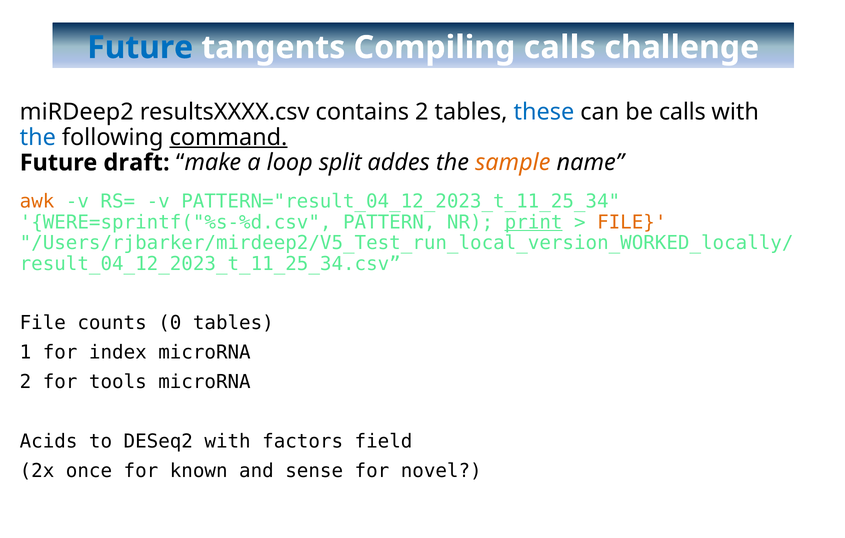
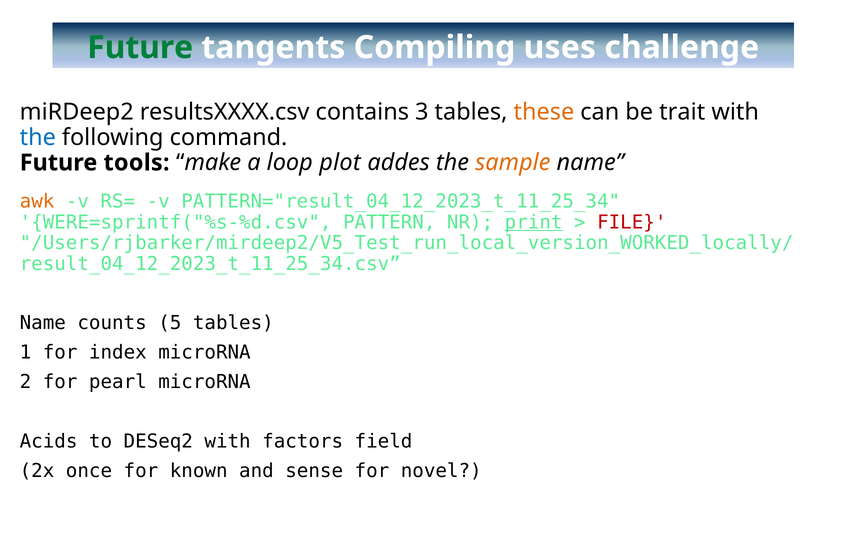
Future colour: blue -> green (140, 47)
Compiling calls: calls -> uses (560, 47)
contains 2: 2 -> 3 (422, 112)
these colour: blue -> orange (544, 112)
be calls: calls -> trait (682, 112)
command underline: present -> none (229, 137)
draft: draft -> tools (137, 163)
split: split -> plot (340, 163)
FILE colour: orange -> red (632, 222)
File: File -> Name (43, 323)
0: 0 -> 5 (170, 323)
tools: tools -> pearl (118, 382)
